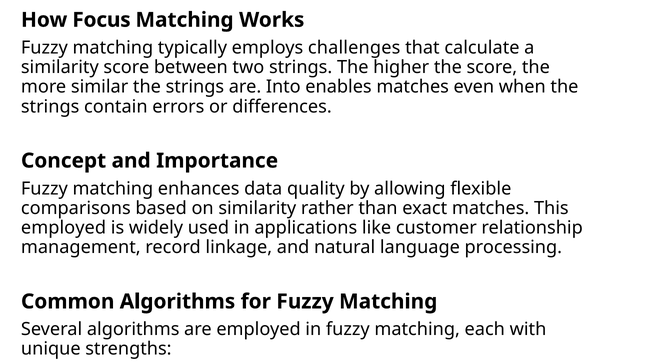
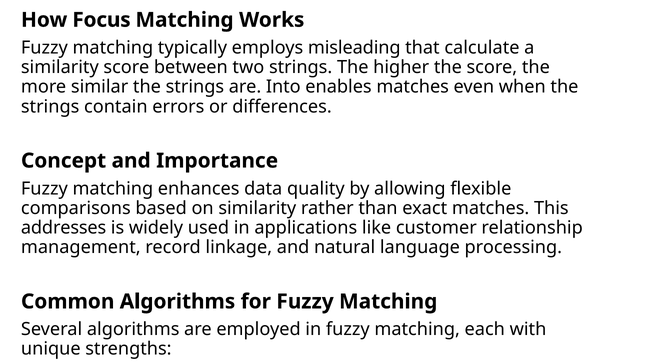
challenges: challenges -> misleading (354, 48)
employed: employed -> addresses (64, 228)
